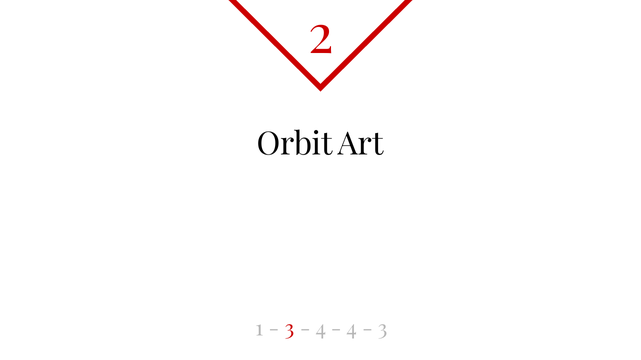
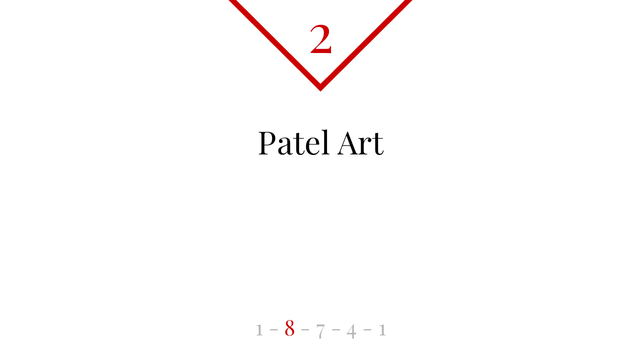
Orbit: Orbit -> Patel (294, 144)
3: 3 -> 8 (290, 329)
4: 4 -> 7 (321, 329)
3: 3 -> 1 (382, 329)
